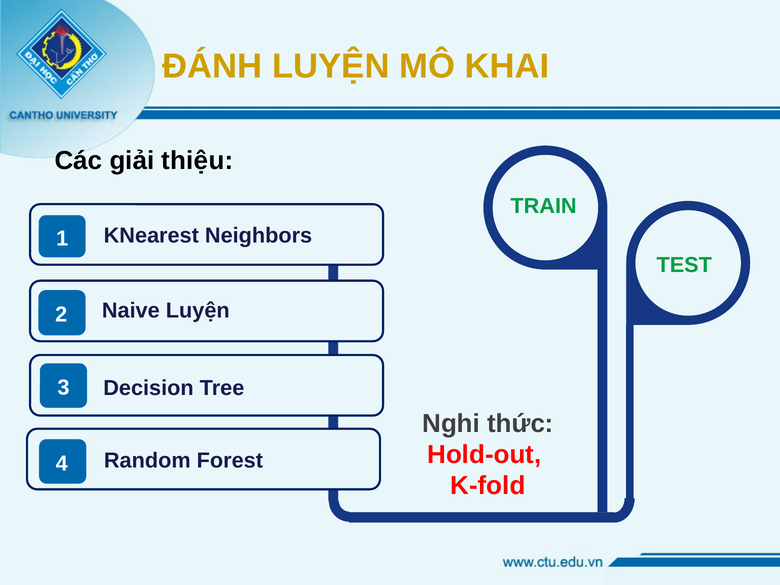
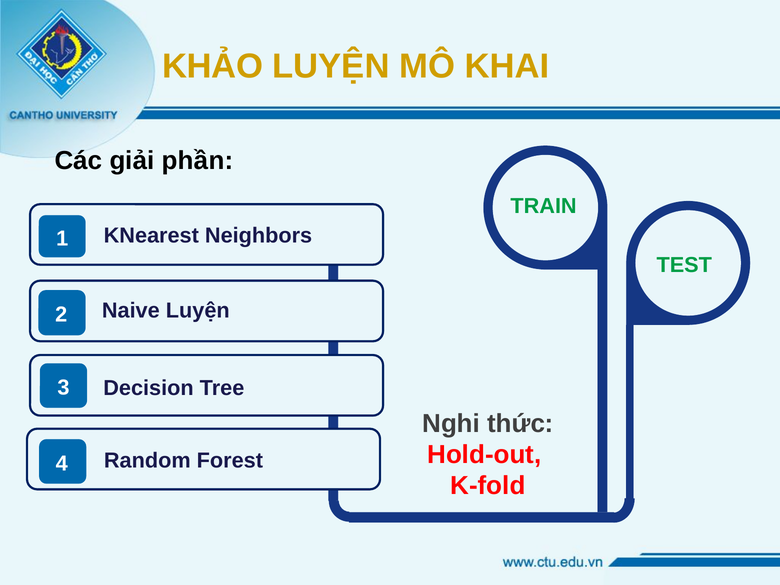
ĐÁNH: ĐÁNH -> KHẢO (213, 66)
thiệu: thiệu -> phần (197, 160)
